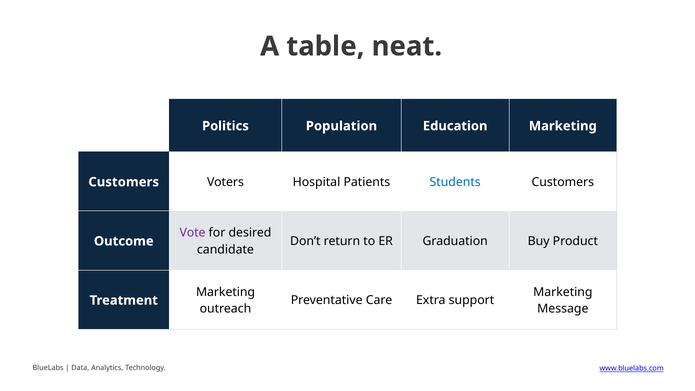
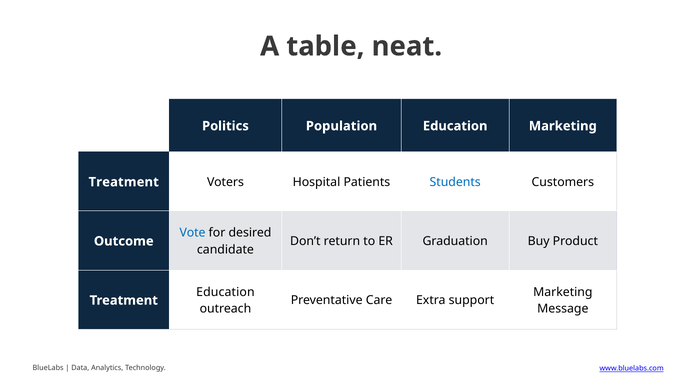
Customers: Customers -> Treatment (124, 182)
Vote colour: purple -> blue (193, 233)
Marketing: Marketing -> Education (225, 292)
